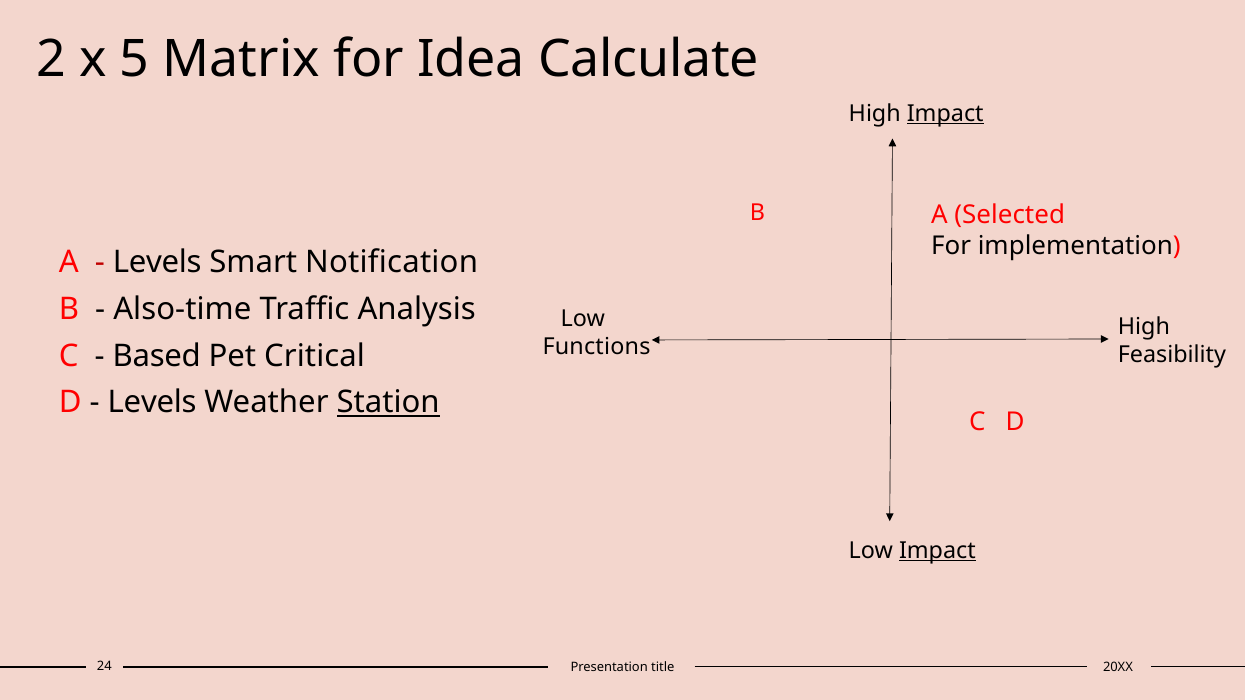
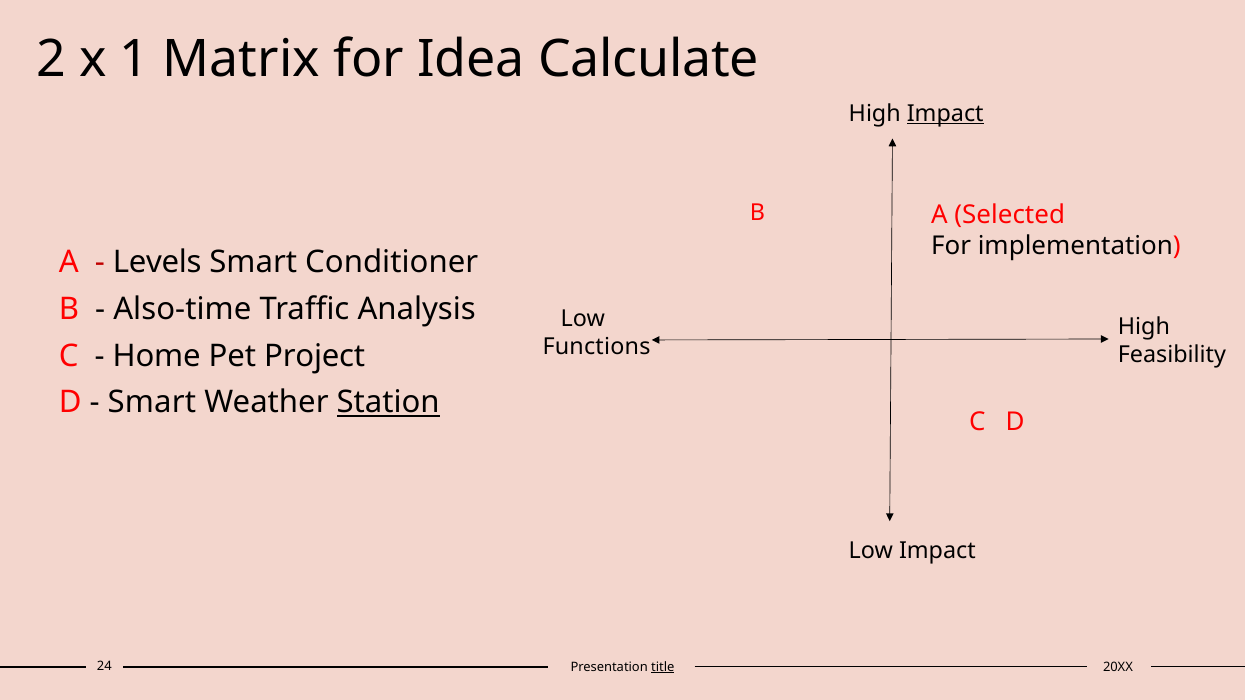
5: 5 -> 1 (135, 60)
Notification: Notification -> Conditioner (392, 263)
Based: Based -> Home (157, 356)
Critical: Critical -> Project (315, 356)
Levels: Levels -> Smart (152, 402)
Impact underline: present -> none (937, 551)
title underline: none -> present (663, 667)
